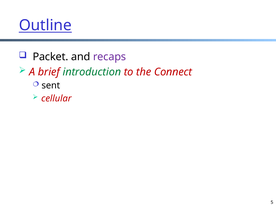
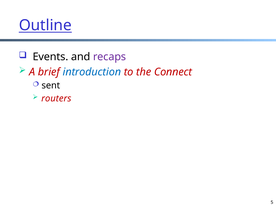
Packet: Packet -> Events (50, 57)
introduction colour: green -> blue (92, 72)
cellular: cellular -> routers (56, 98)
